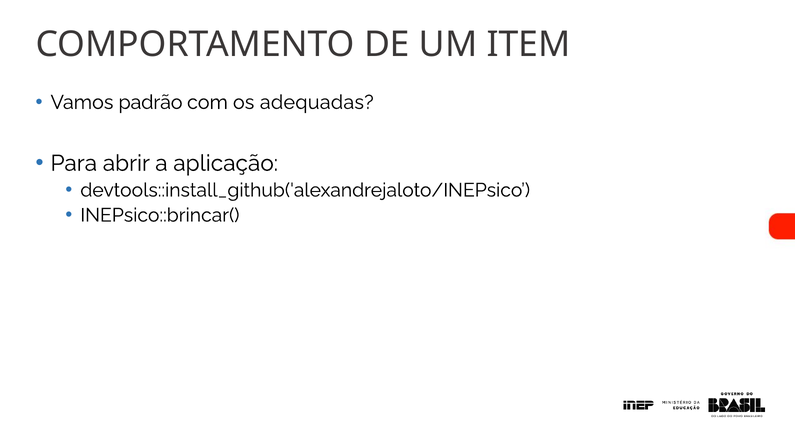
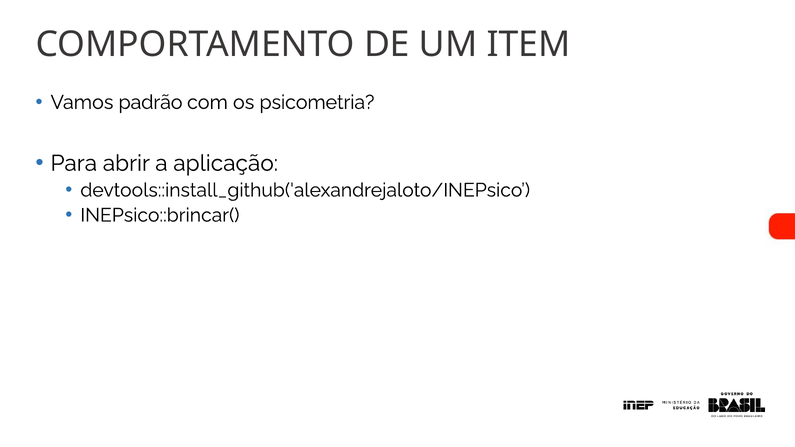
adequadas: adequadas -> psicometria (317, 102)
